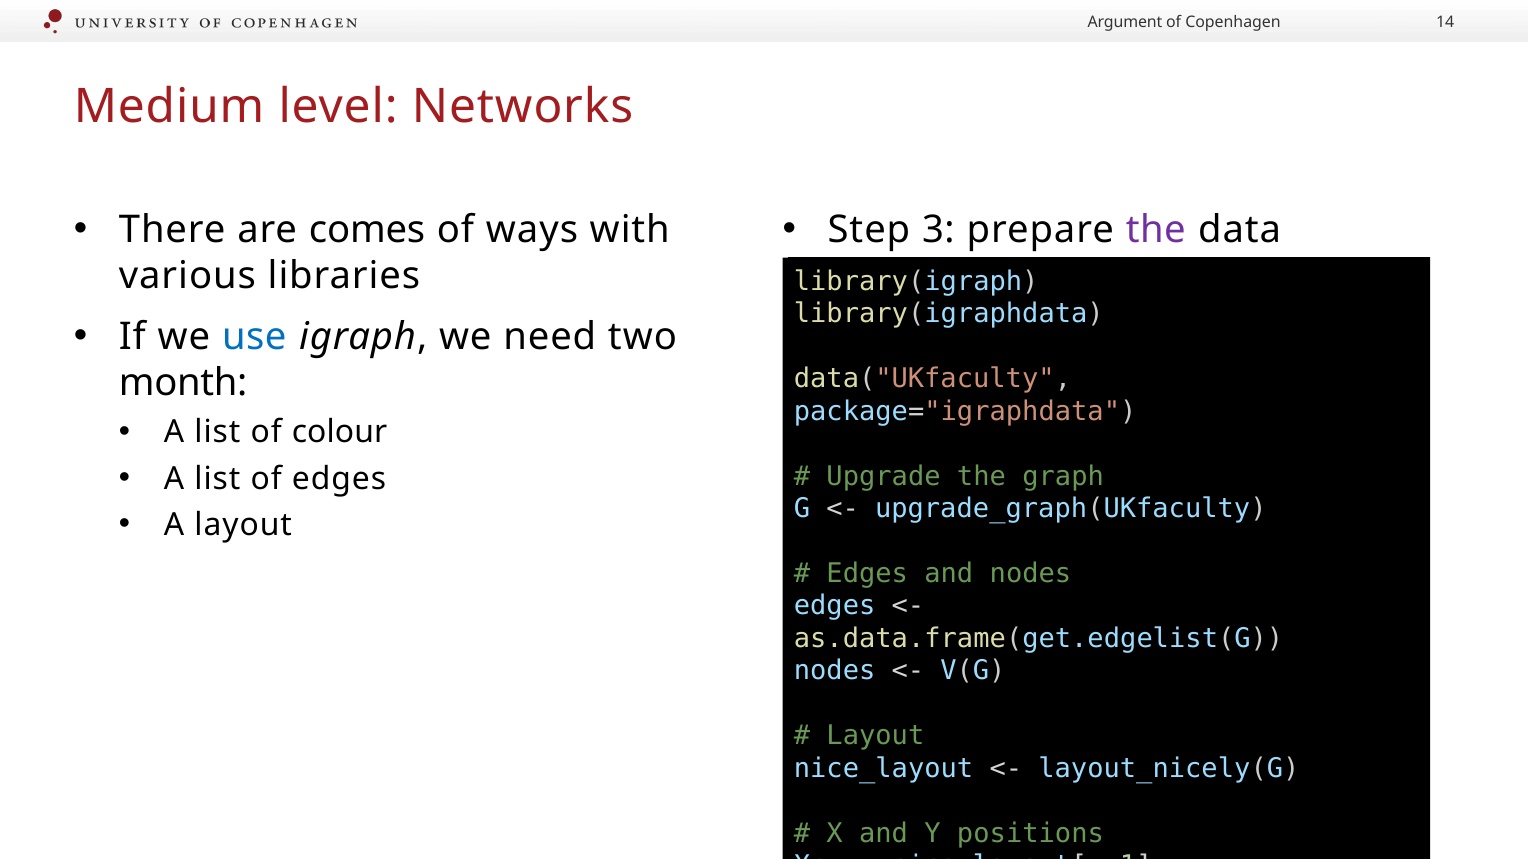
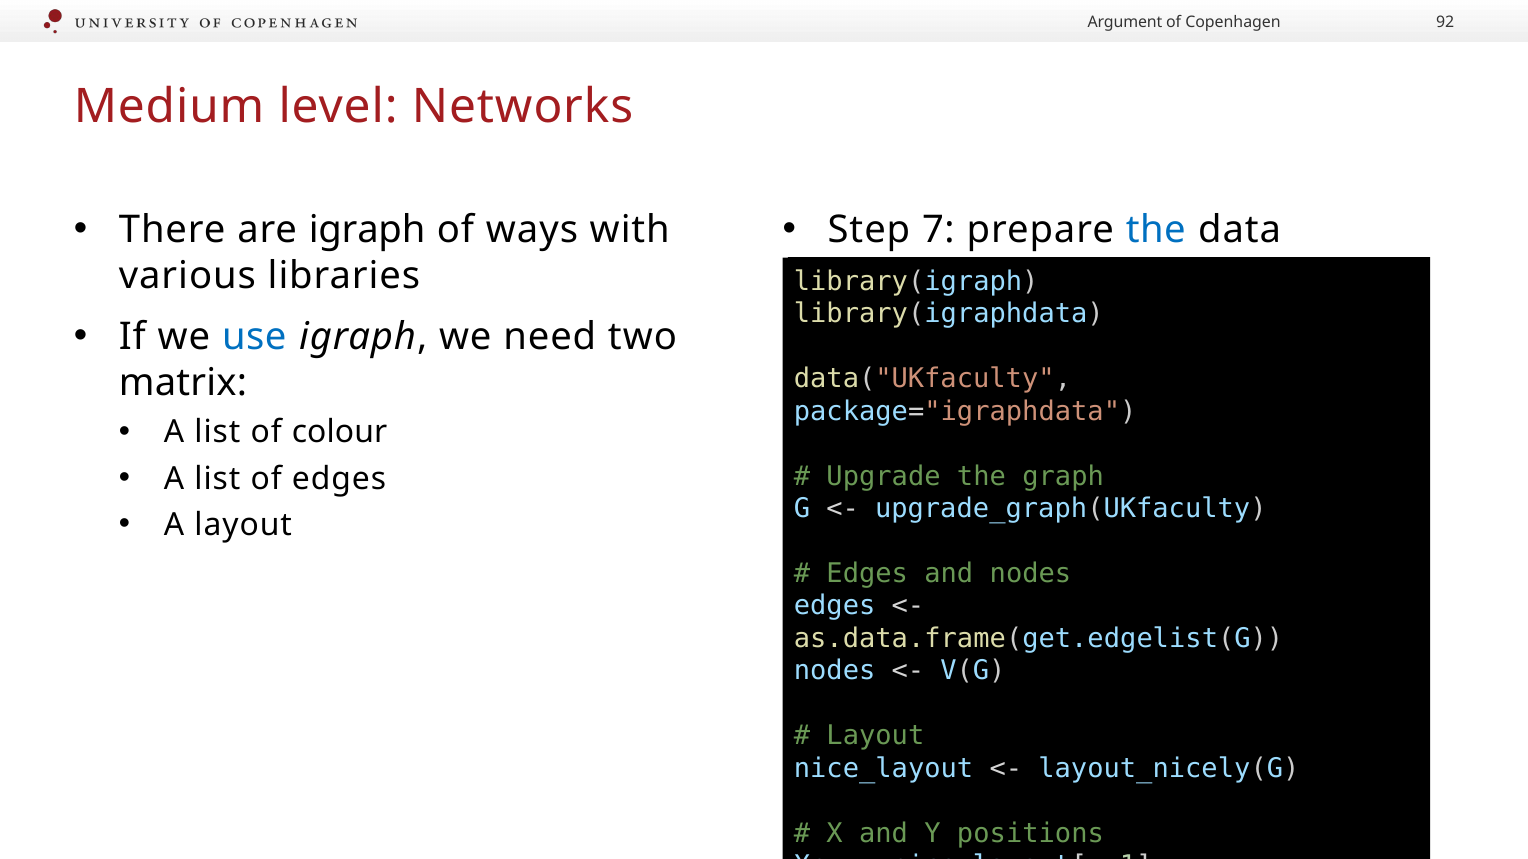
14: 14 -> 92 (1445, 22)
are comes: comes -> igraph (367, 230)
3: 3 -> 7 (938, 230)
the colour: purple -> blue (1156, 230)
month: month -> matrix (183, 383)
